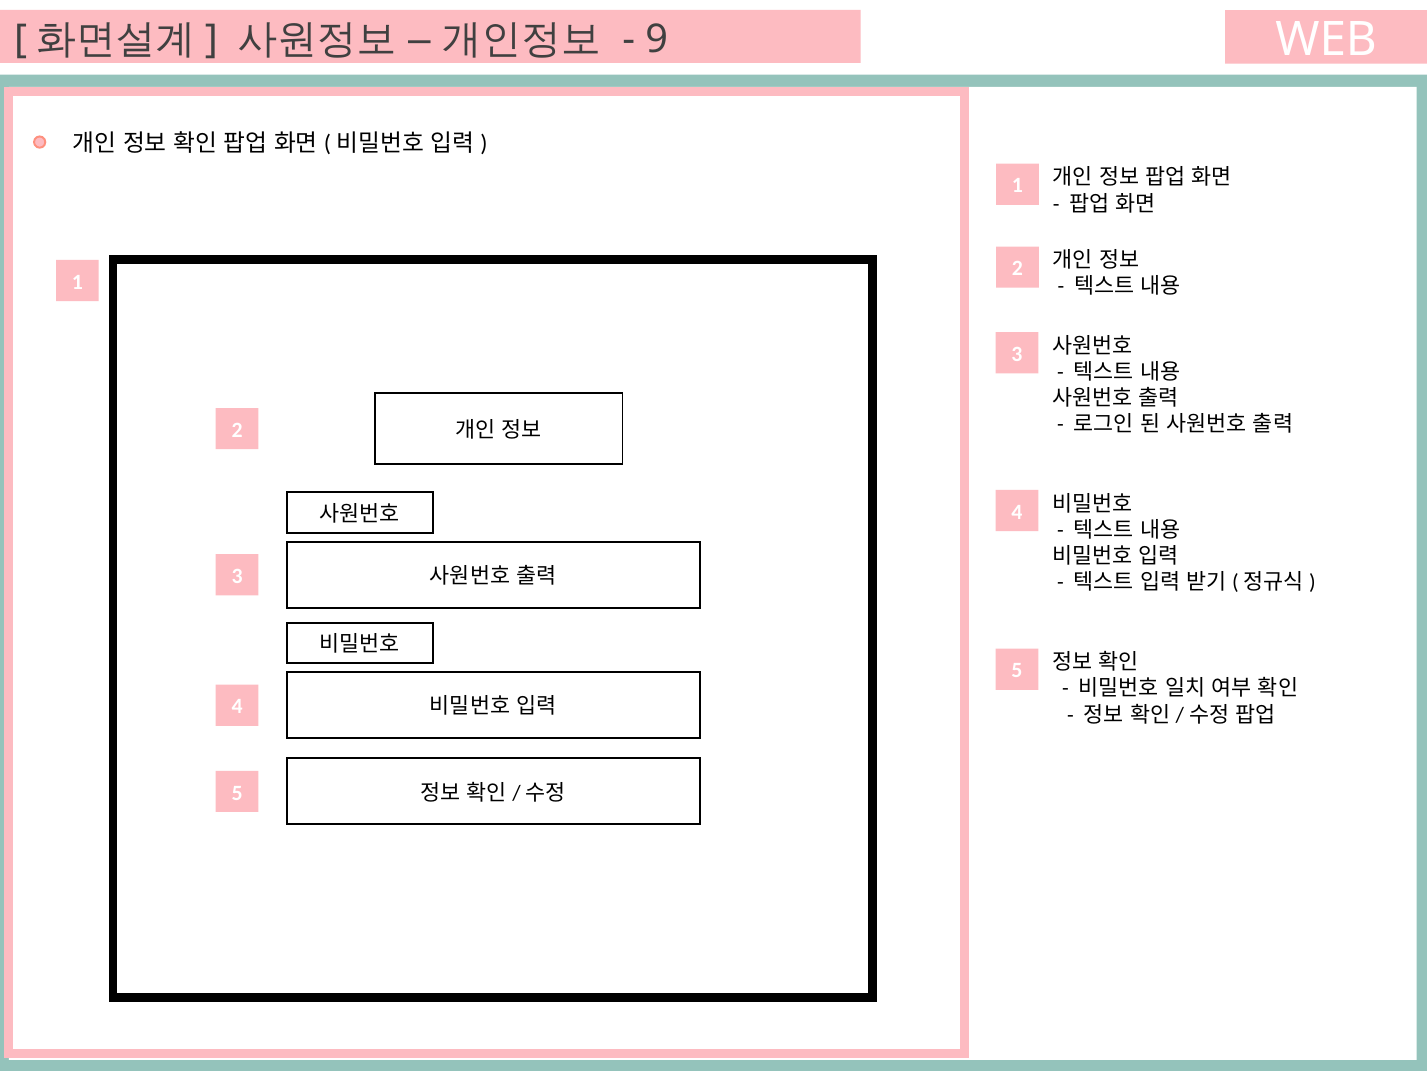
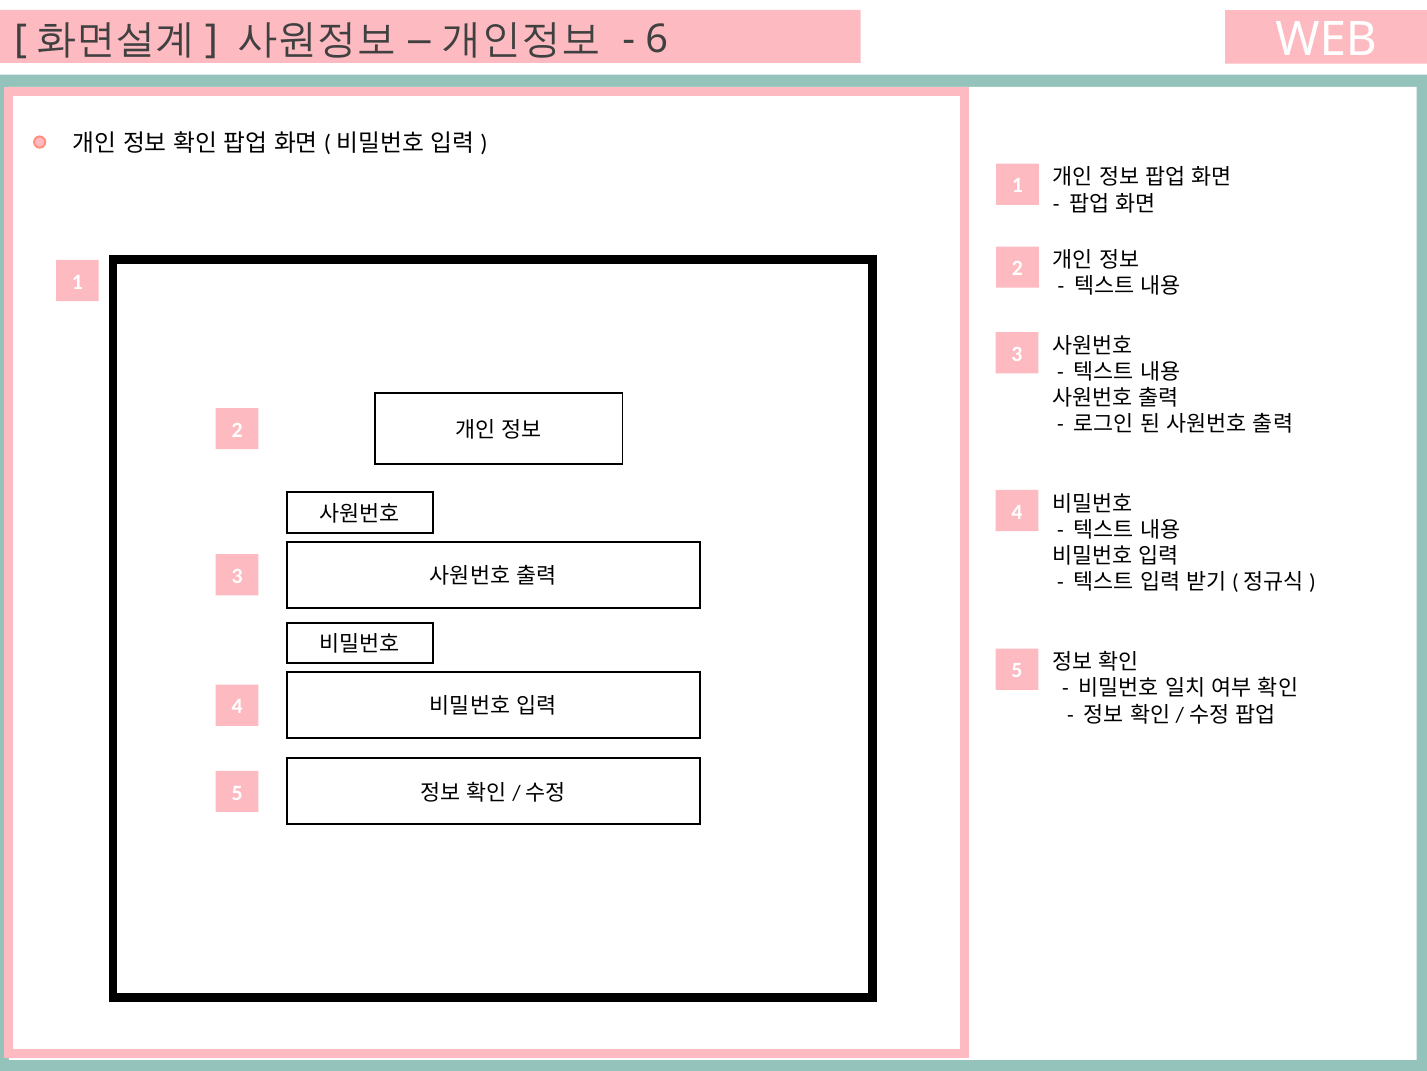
9: 9 -> 6 (657, 39)
